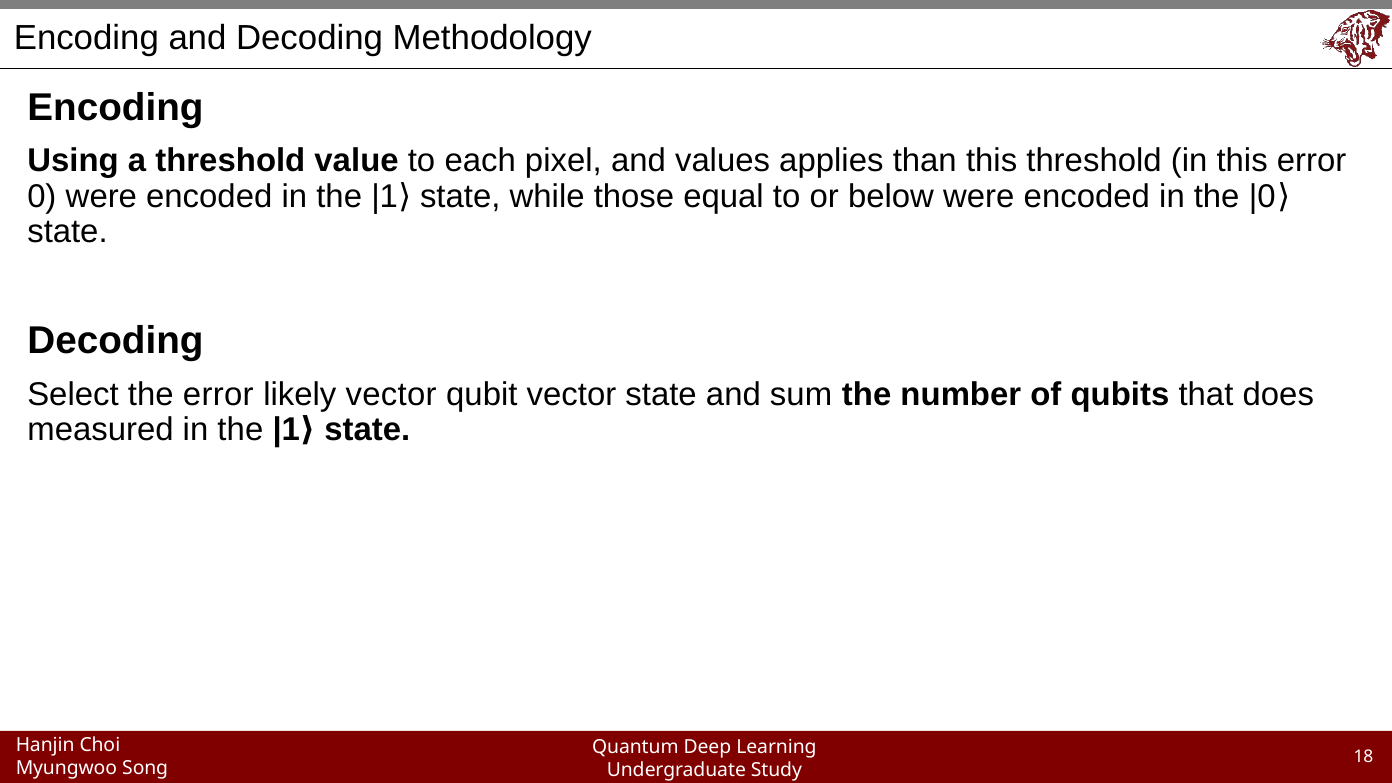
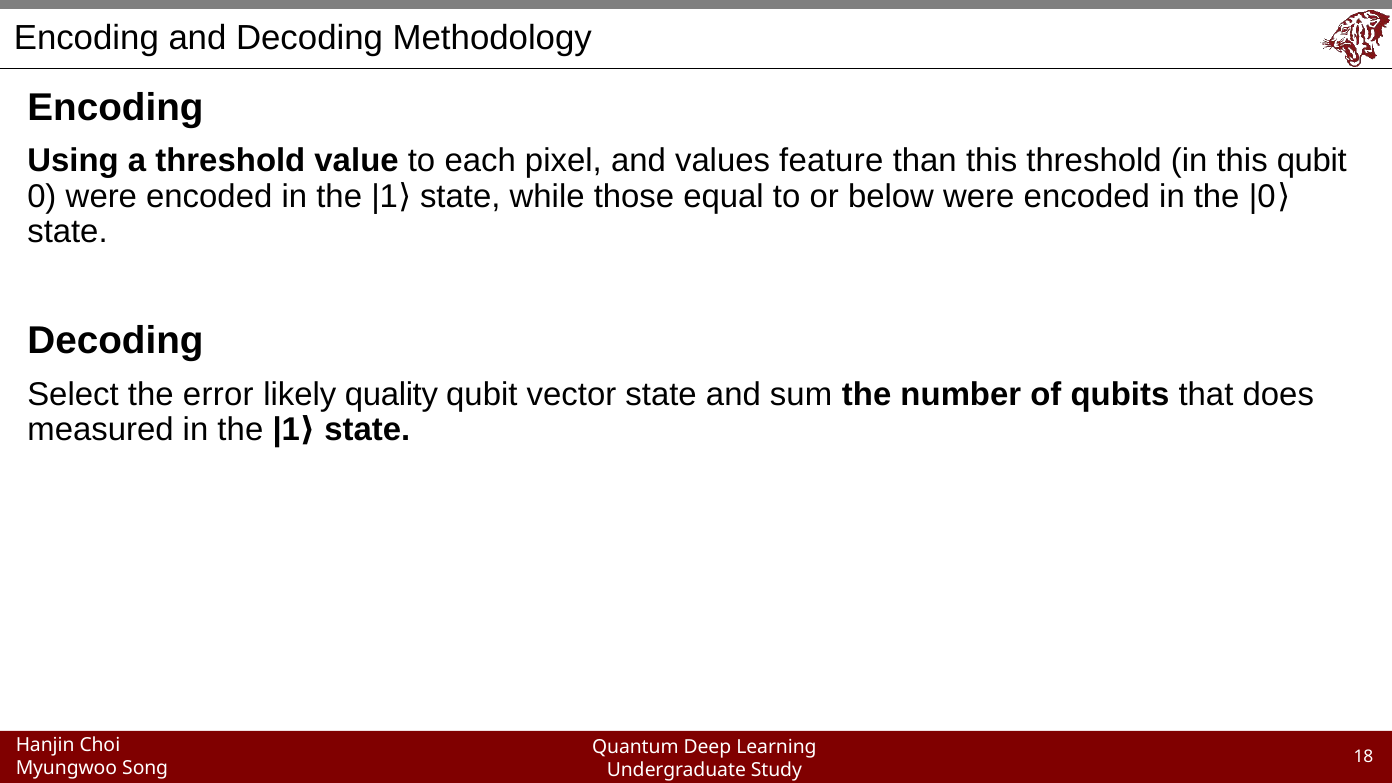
applies: applies -> feature (831, 161)
this error: error -> qubit (1312, 161)
likely vector: vector -> quality (391, 394)
